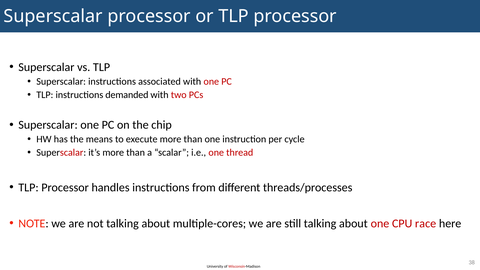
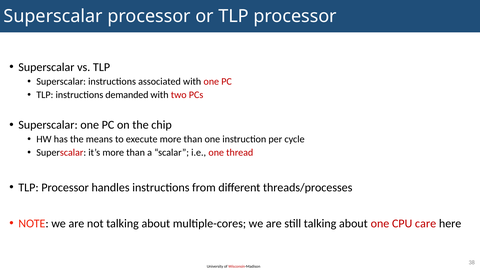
race: race -> care (426, 223)
